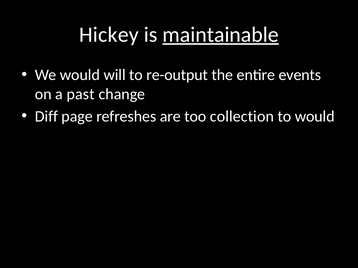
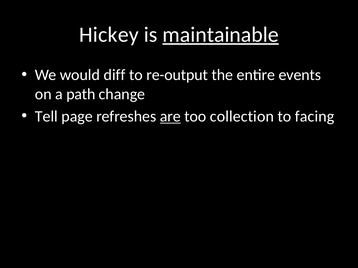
will: will -> diff (115, 75)
past: past -> path (81, 94)
Diff: Diff -> Tell (46, 117)
are underline: none -> present (170, 117)
to would: would -> facing (315, 117)
